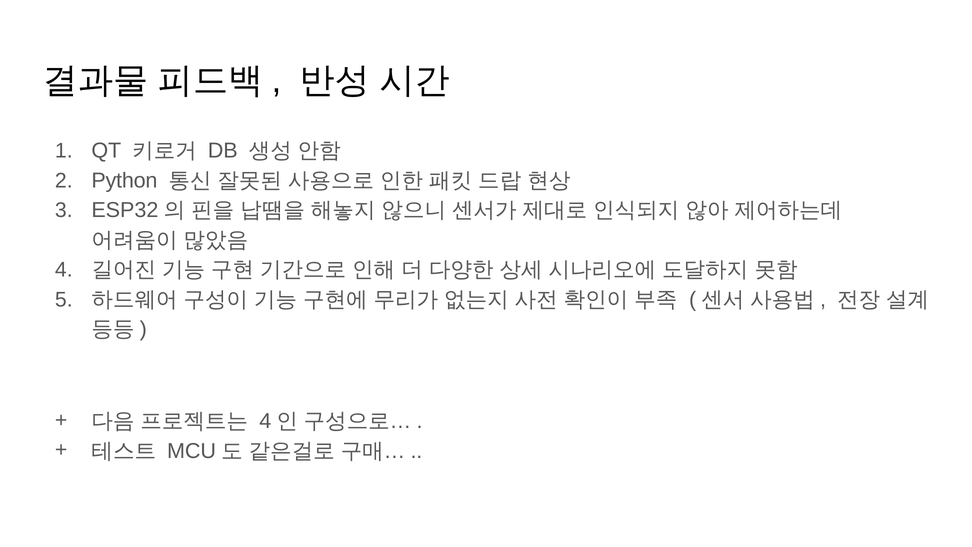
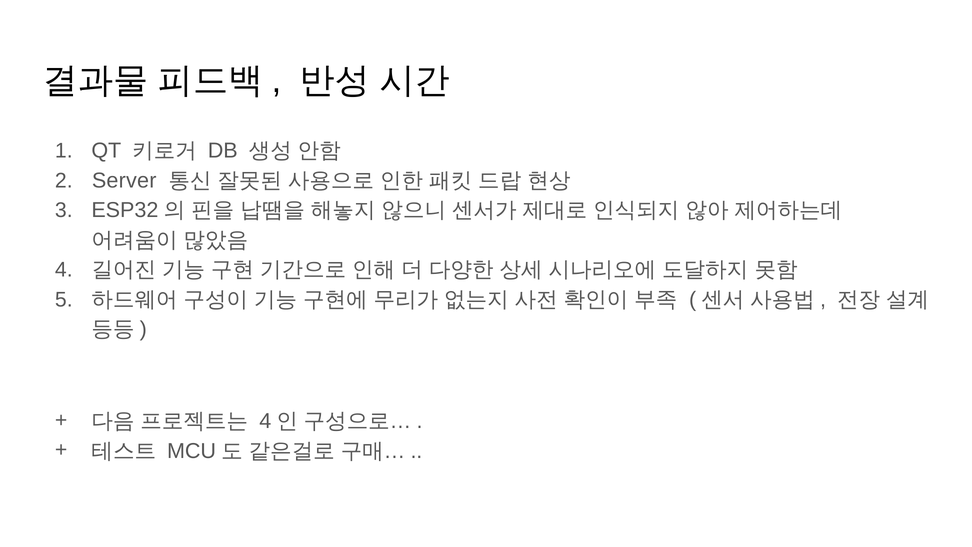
Python: Python -> Server (124, 180)
